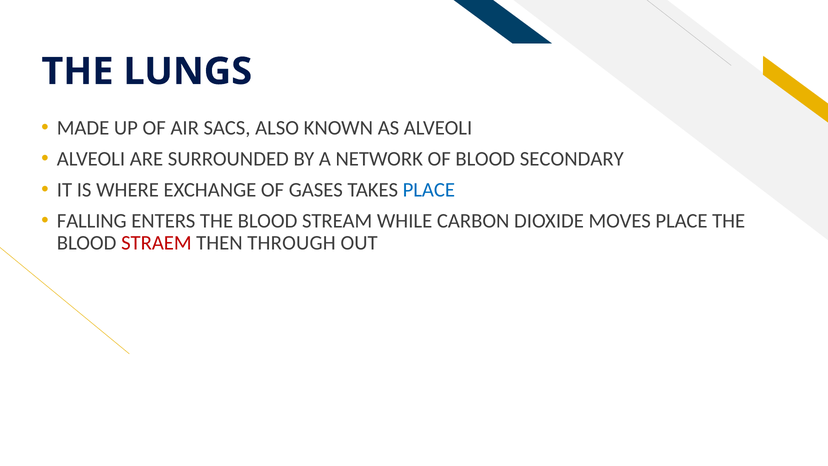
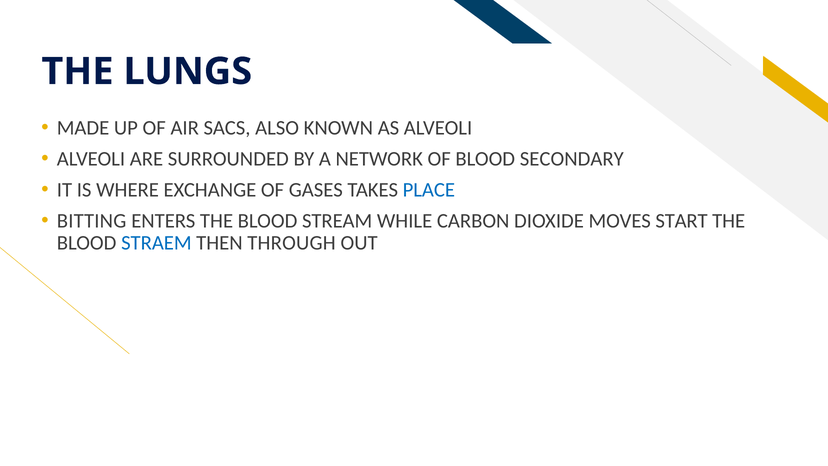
FALLING: FALLING -> BITTING (92, 221)
MOVES PLACE: PLACE -> START (682, 221)
STRAEM colour: red -> blue (156, 243)
